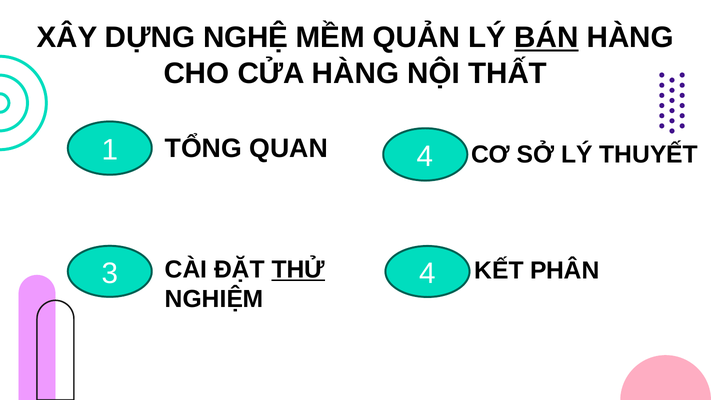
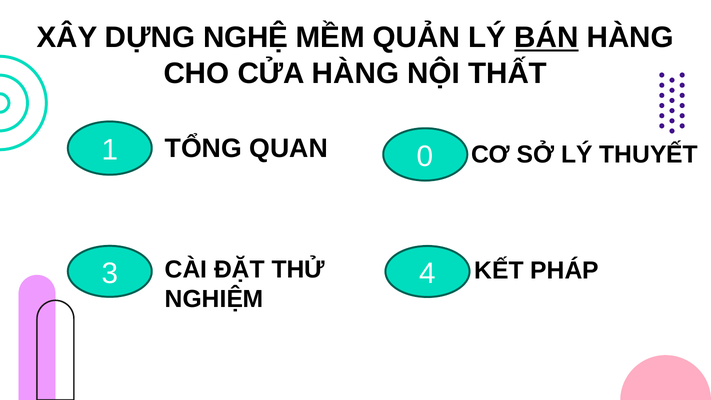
1 4: 4 -> 0 (425, 156)
THỬ underline: present -> none (298, 269)
PHÂN: PHÂN -> PHÁP (565, 271)
